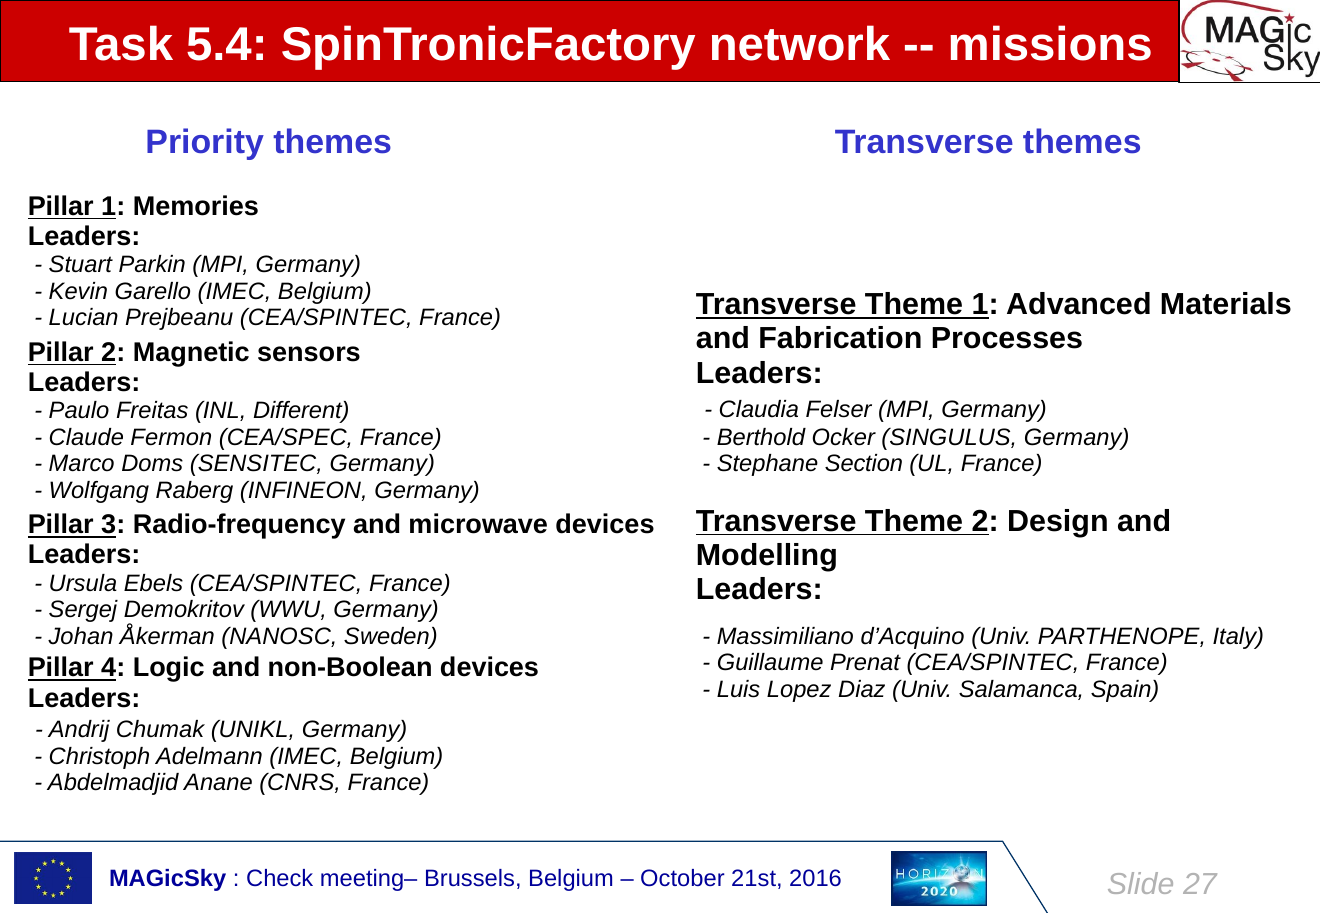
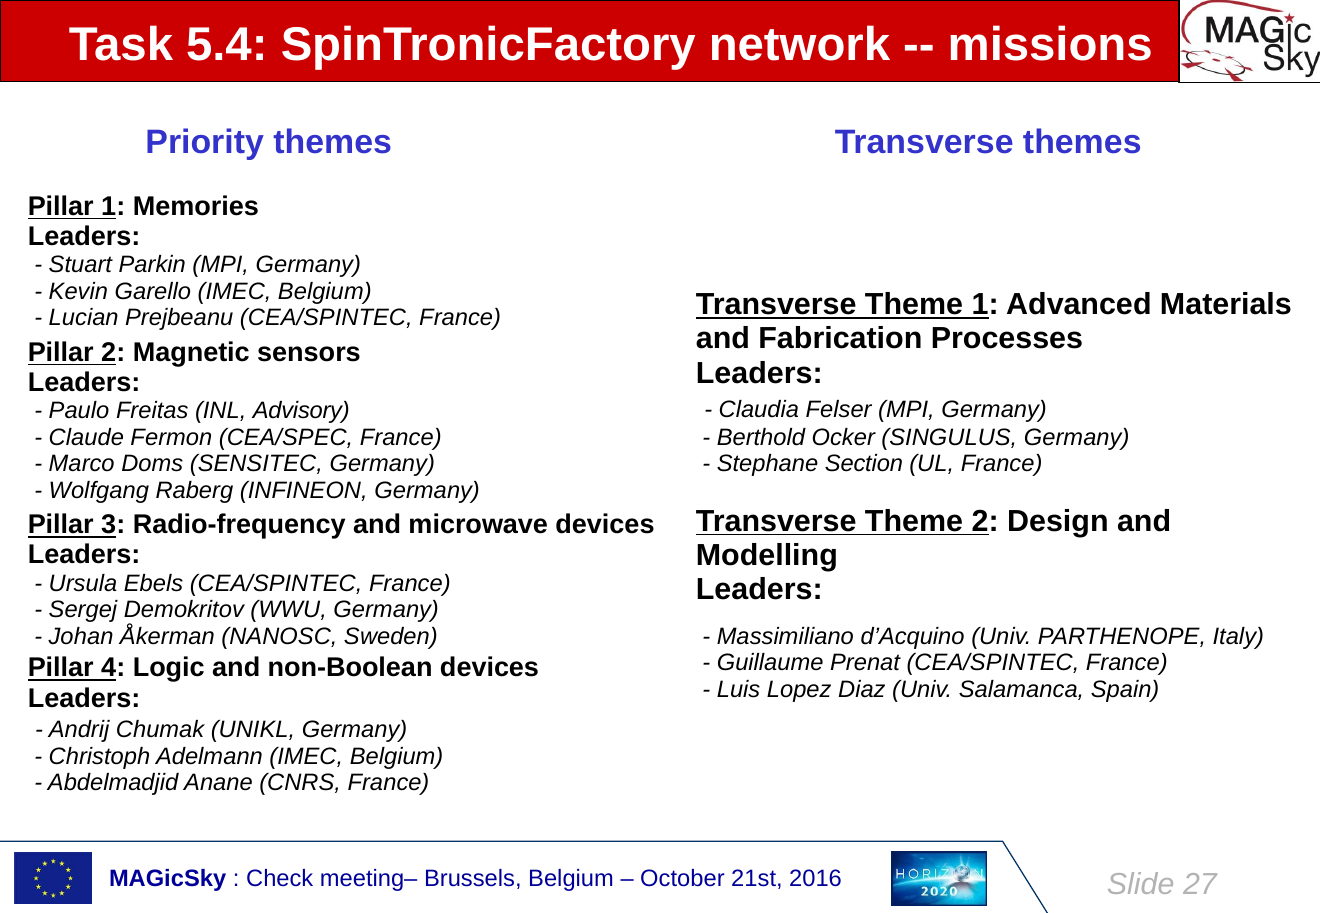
Different: Different -> Advisory (301, 411)
